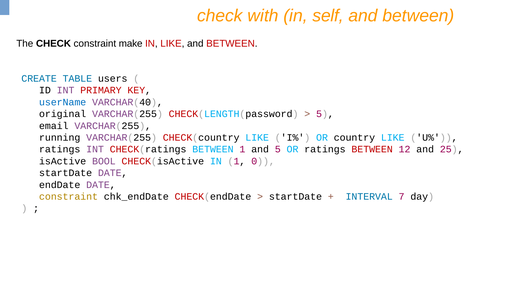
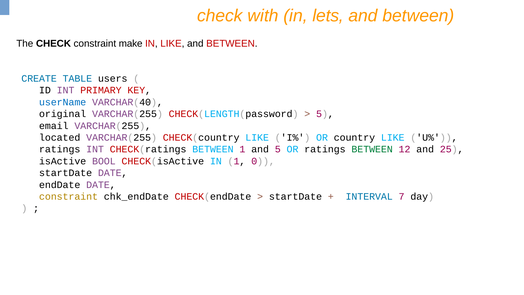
self: self -> lets (328, 16)
running: running -> located (60, 137)
BETWEEN colour: red -> green (372, 149)
